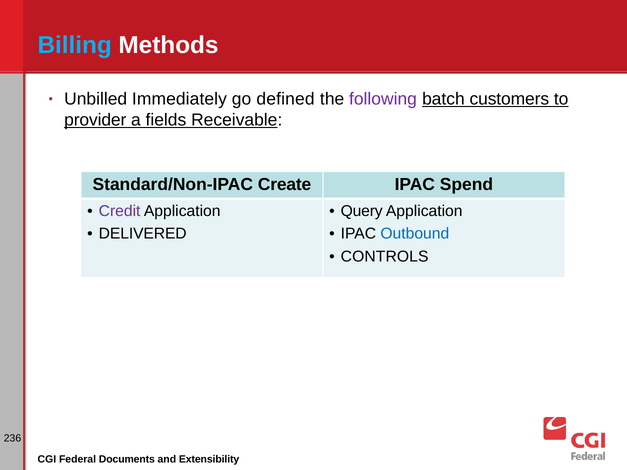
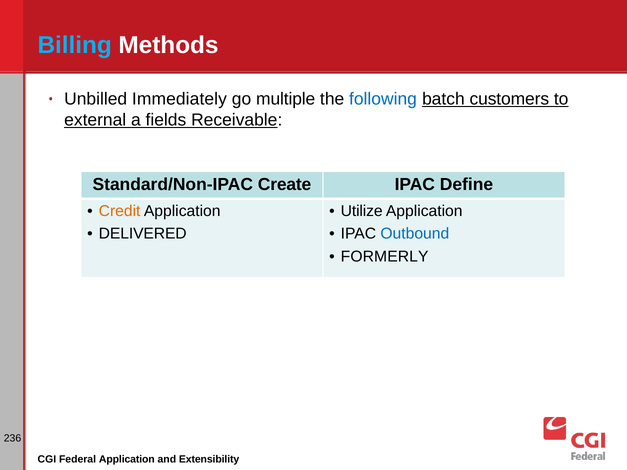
defined: defined -> multiple (286, 99)
following colour: purple -> blue (383, 99)
provider: provider -> external (95, 120)
Spend: Spend -> Define (466, 185)
Credit colour: purple -> orange (120, 211)
Query: Query -> Utilize (362, 211)
CONTROLS: CONTROLS -> FORMERLY (385, 257)
Federal Documents: Documents -> Application (127, 459)
